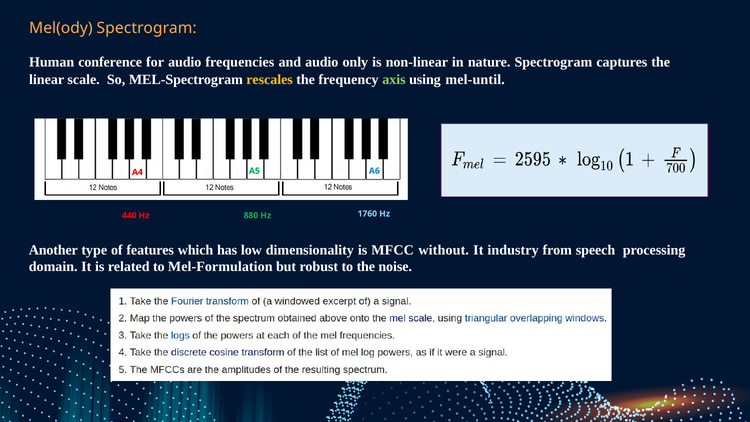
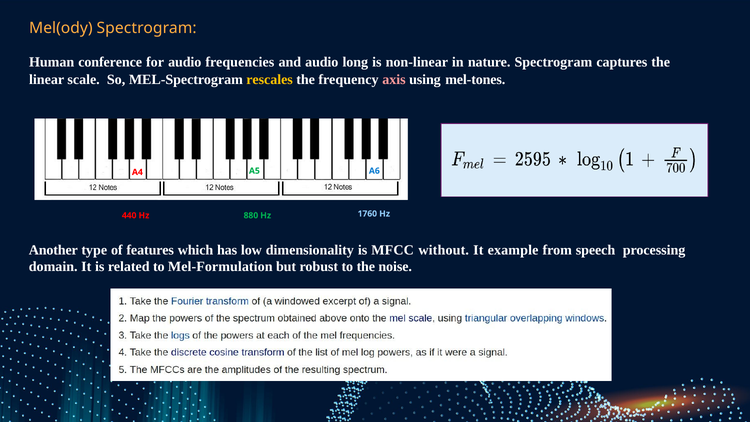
only: only -> long (355, 62)
axis colour: light green -> pink (394, 80)
mel-until: mel-until -> mel-tones (475, 80)
industry: industry -> example (513, 250)
